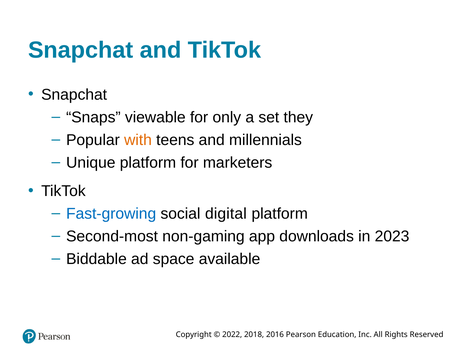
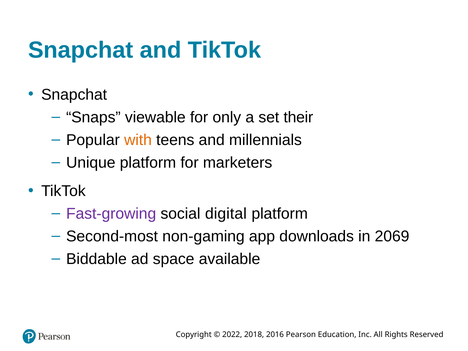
they: they -> their (298, 117)
Fast-growing colour: blue -> purple (111, 214)
2023: 2023 -> 2069 (392, 236)
